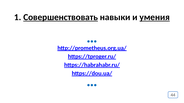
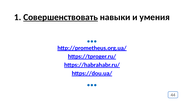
умения underline: present -> none (155, 17)
